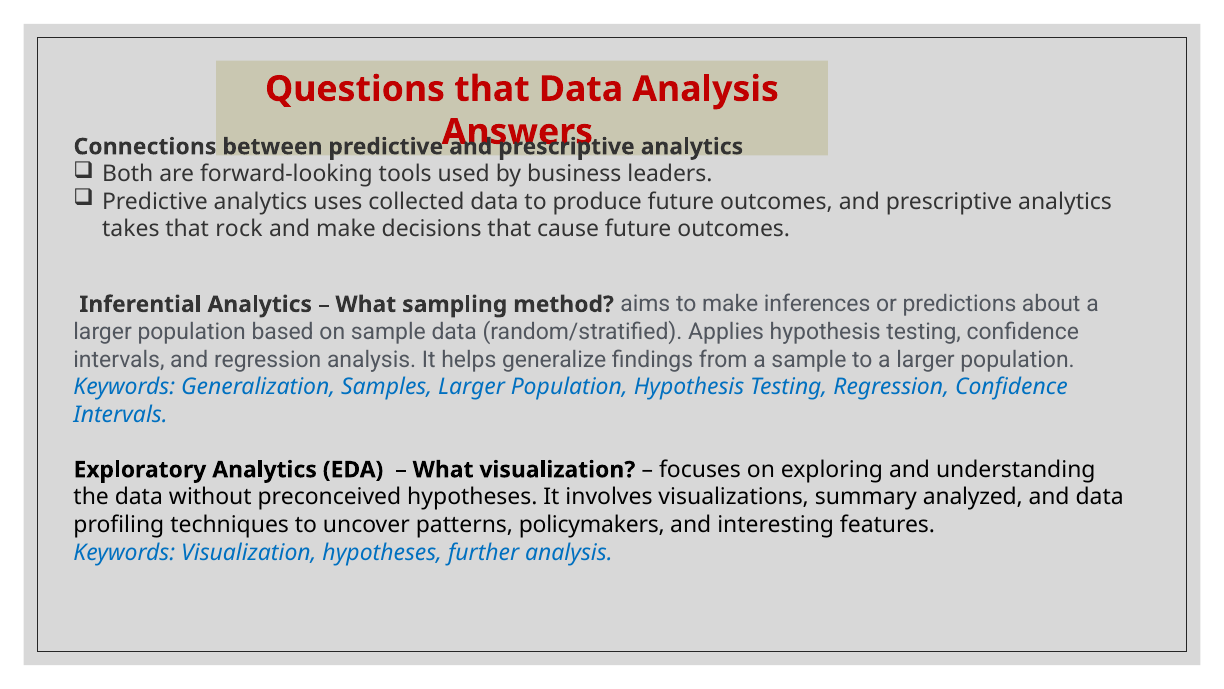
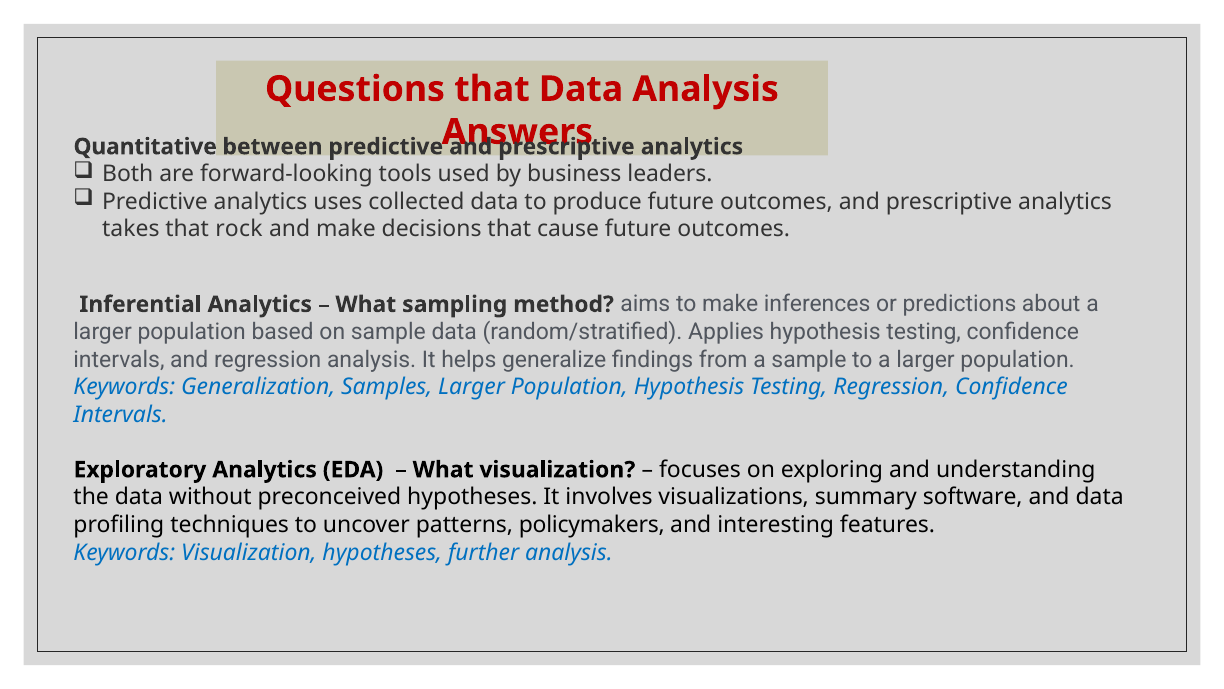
Connections: Connections -> Quantitative (145, 147)
analyzed: analyzed -> software (973, 497)
